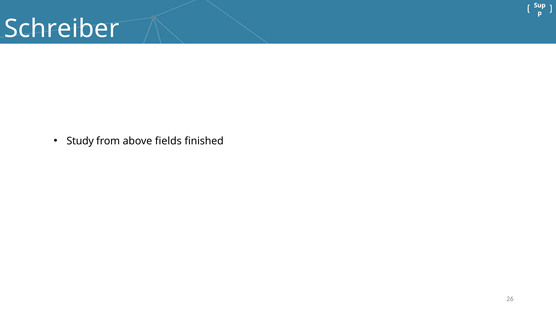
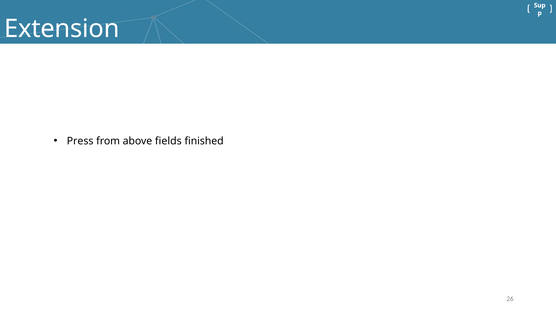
Schreiber: Schreiber -> Extension (62, 29)
Study: Study -> Press (80, 141)
